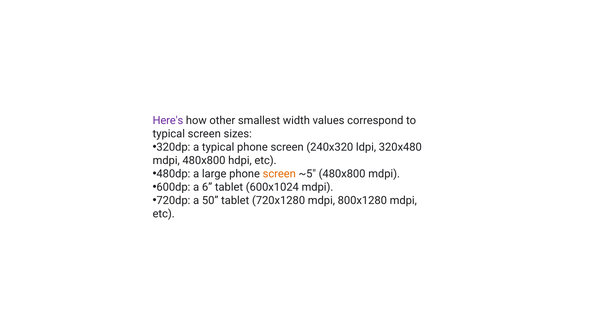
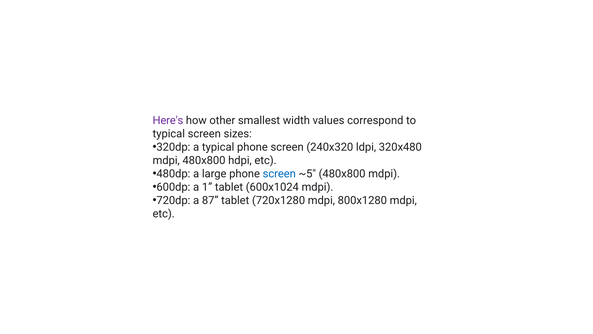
screen colour: orange -> blue (279, 174)
6: 6 -> 1 (207, 187)
50: 50 -> 87 (210, 200)
